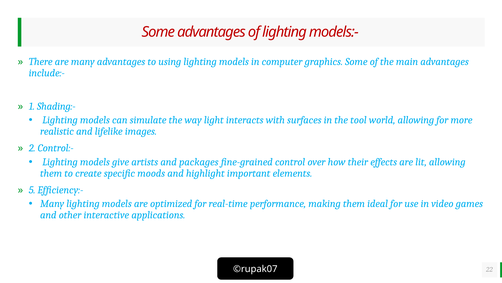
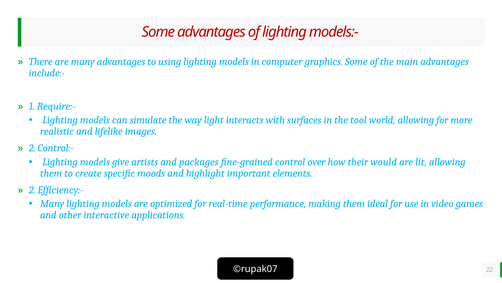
Shading:-: Shading:- -> Require:- (56, 106)
effects: effects -> would (384, 162)
5: 5 -> 2 (32, 189)
